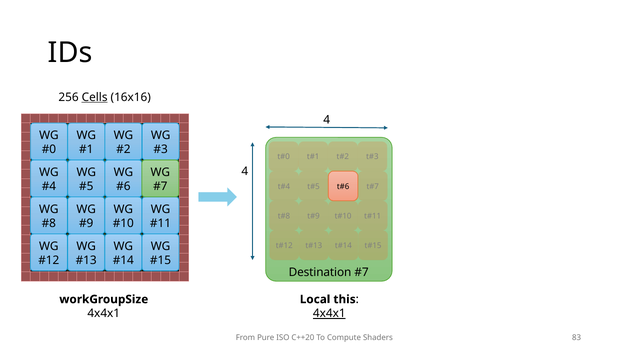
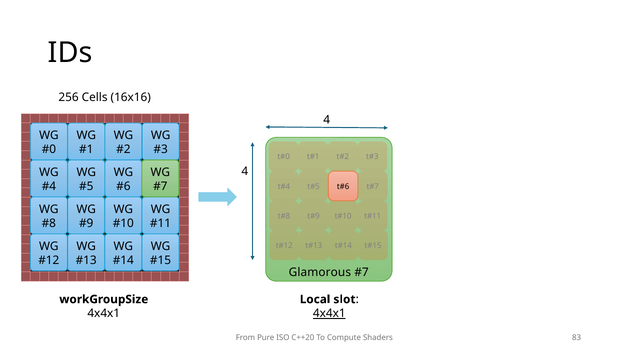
Cells underline: present -> none (95, 97)
Destination: Destination -> Glamorous (320, 272)
this: this -> slot (344, 299)
